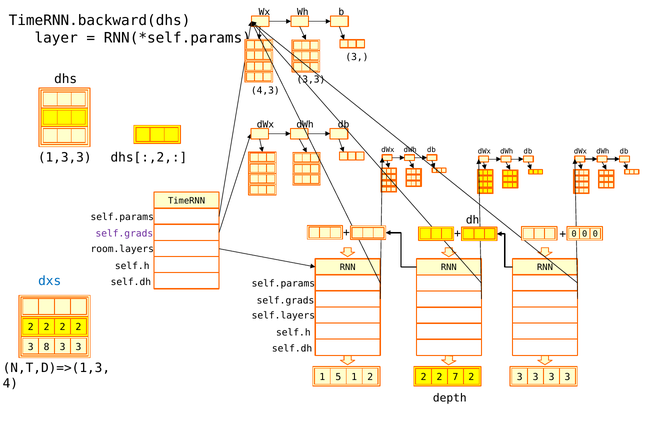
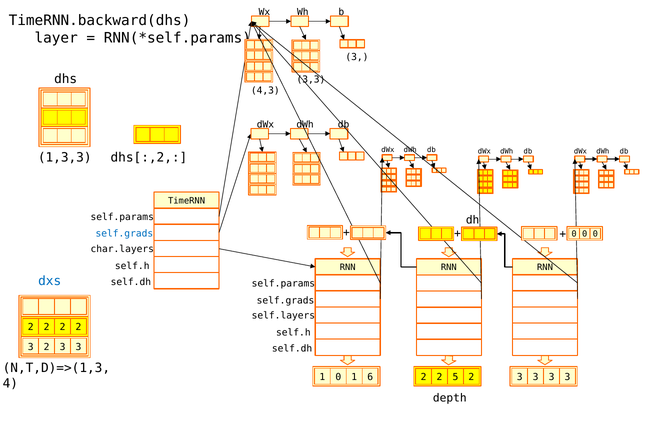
self.grads colour: purple -> blue (124, 234)
room.layers: room.layers -> char.layers (122, 249)
3 8: 8 -> 2 (47, 346)
1 5: 5 -> 0 (338, 376)
1 2: 2 -> 6 (370, 376)
7: 7 -> 5 (455, 377)
